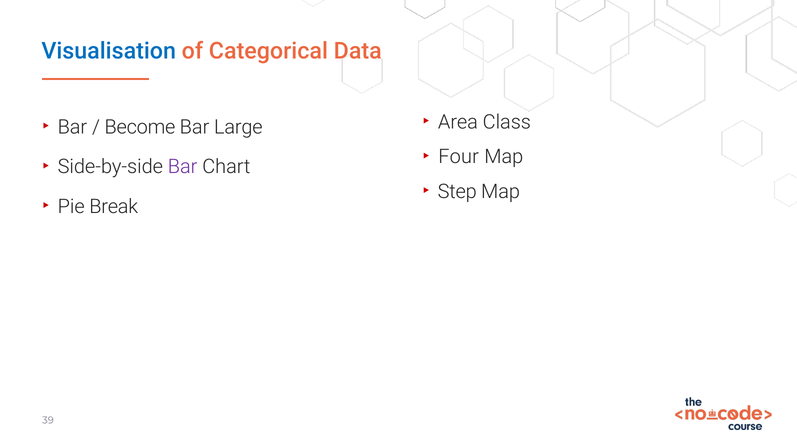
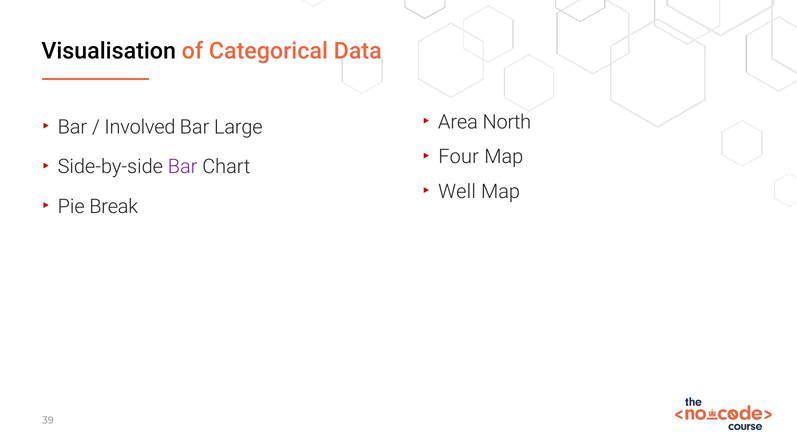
Visualisation colour: blue -> black (109, 51)
Class: Class -> North (507, 122)
Become: Become -> Involved (140, 127)
Step: Step -> Well (457, 192)
